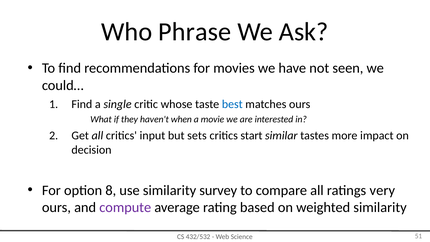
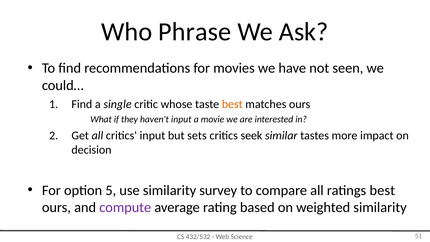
best colour: blue -> orange (232, 104)
haven't when: when -> input (181, 119)
start: start -> seek (251, 136)
8: 8 -> 5 (111, 190)
ratings very: very -> best (382, 190)
